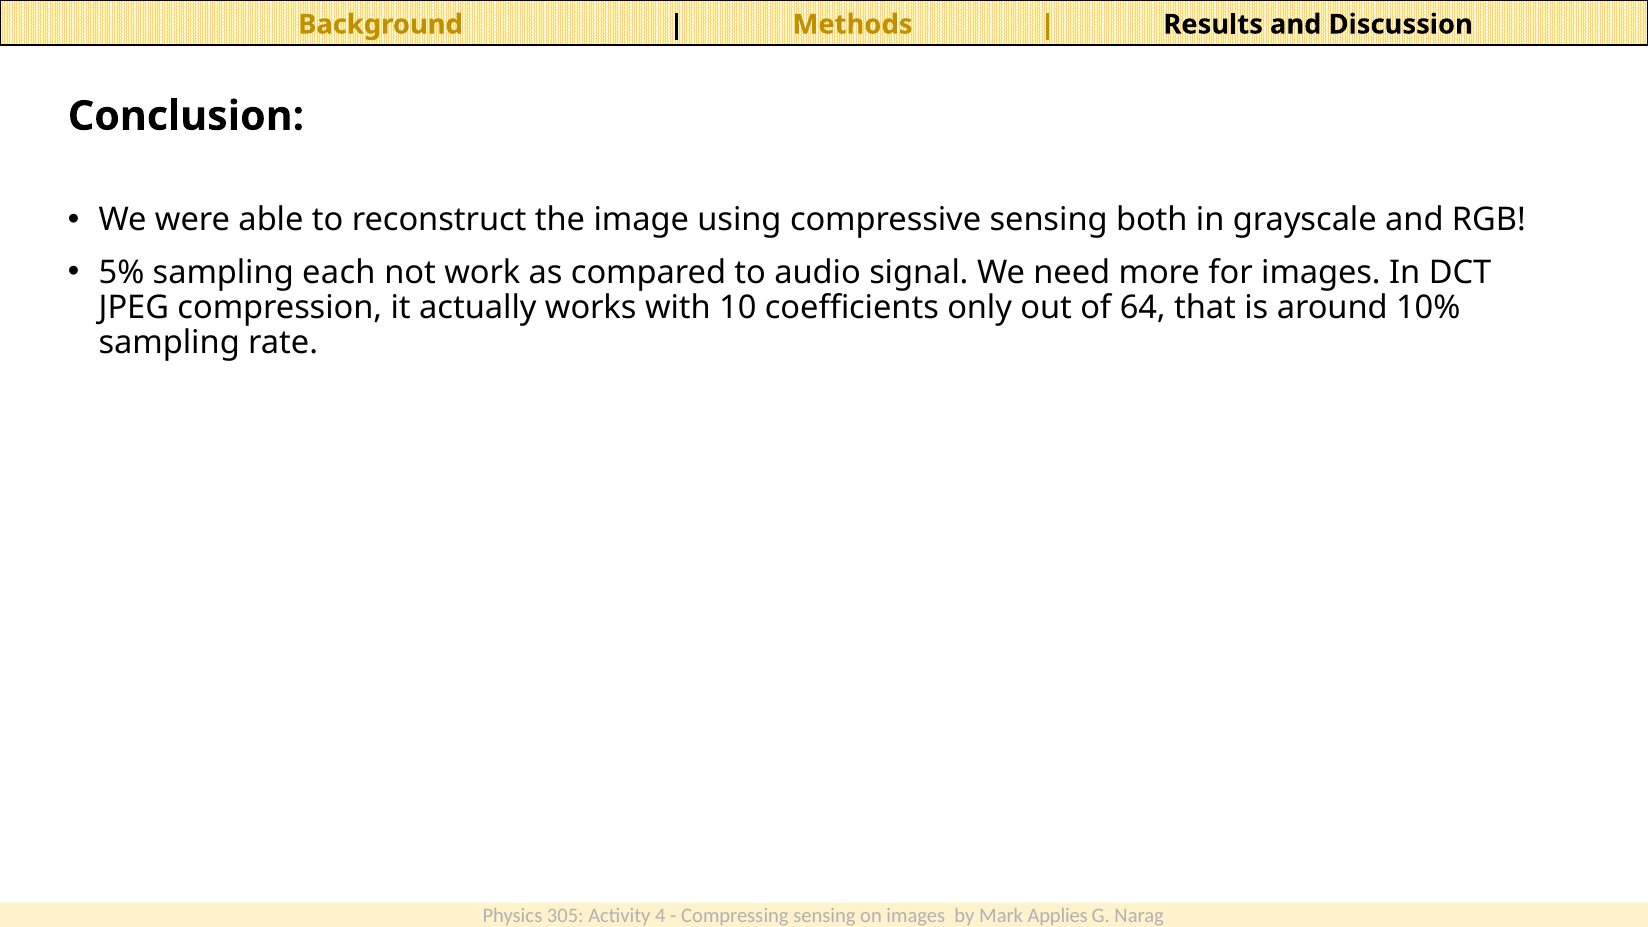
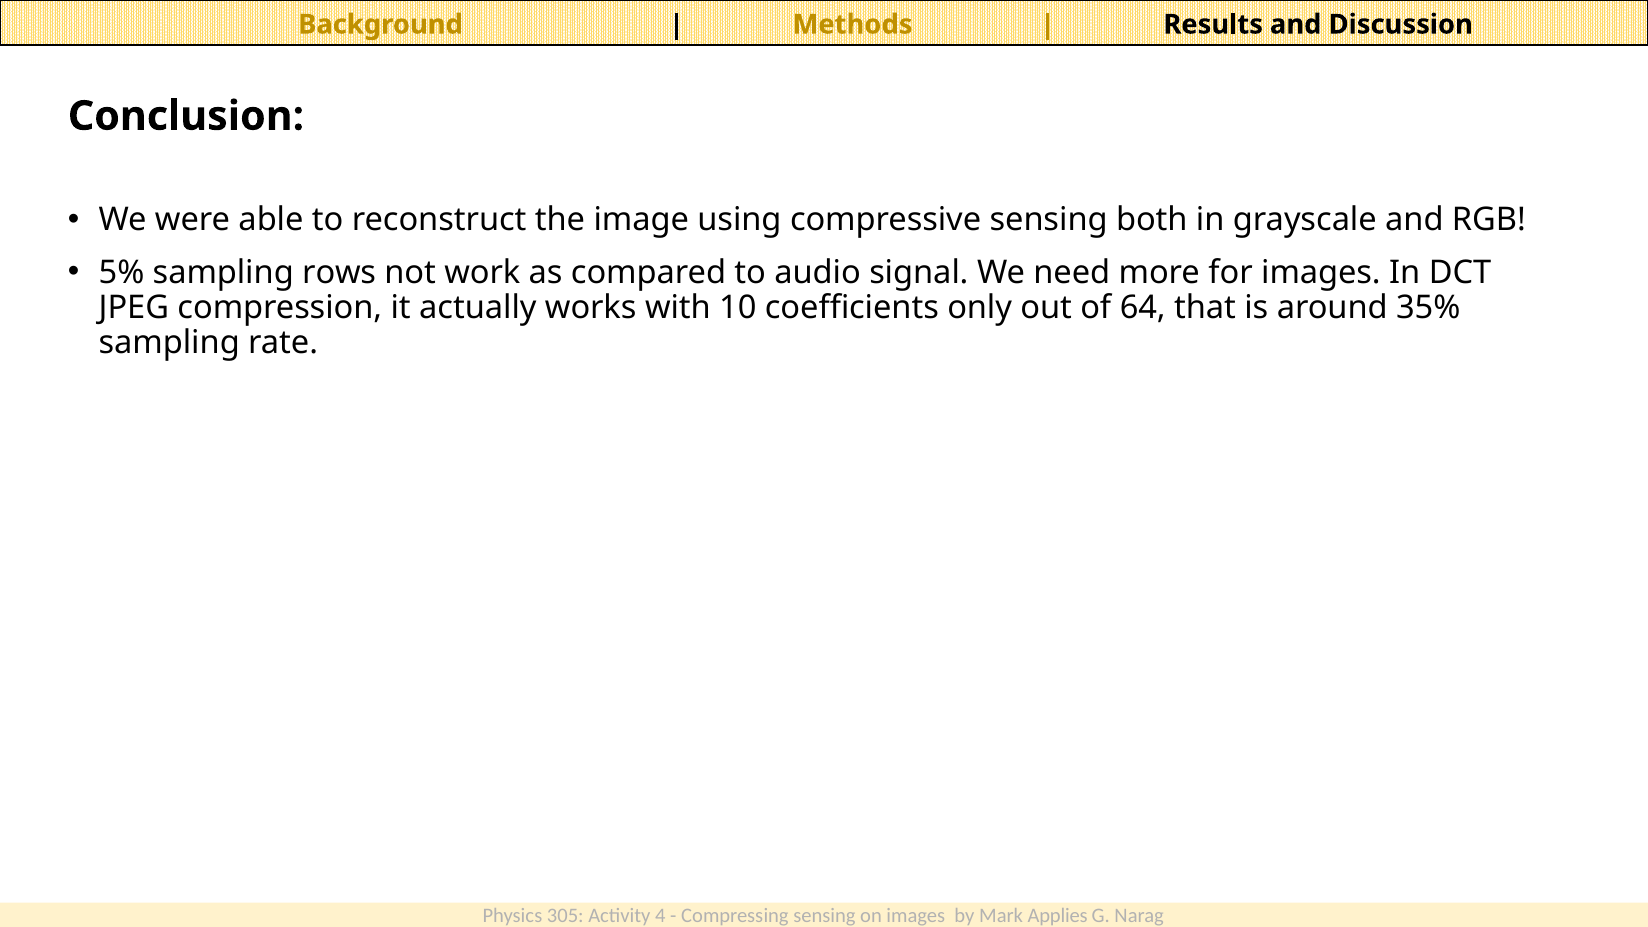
each: each -> rows (339, 272)
10%: 10% -> 35% (1428, 307)
